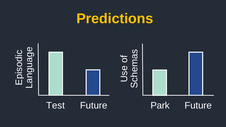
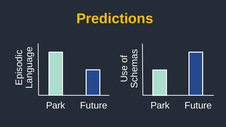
Test: Test -> Park (56, 106)
